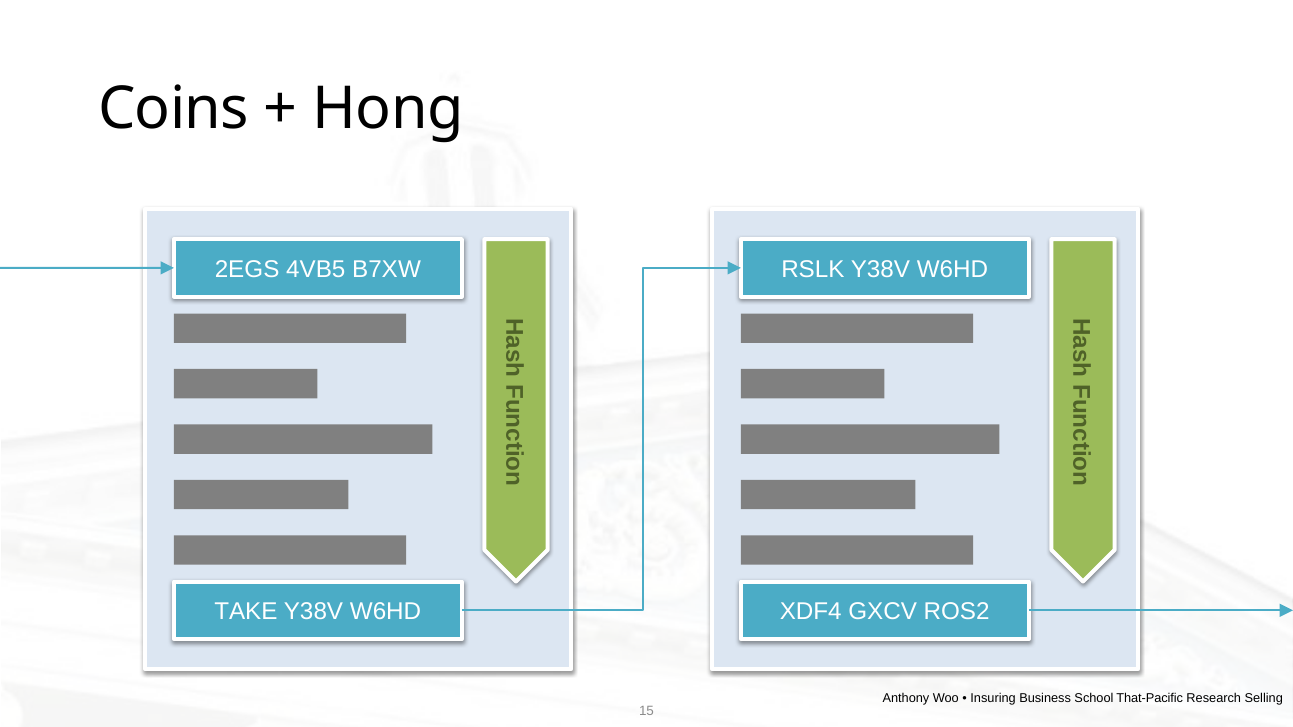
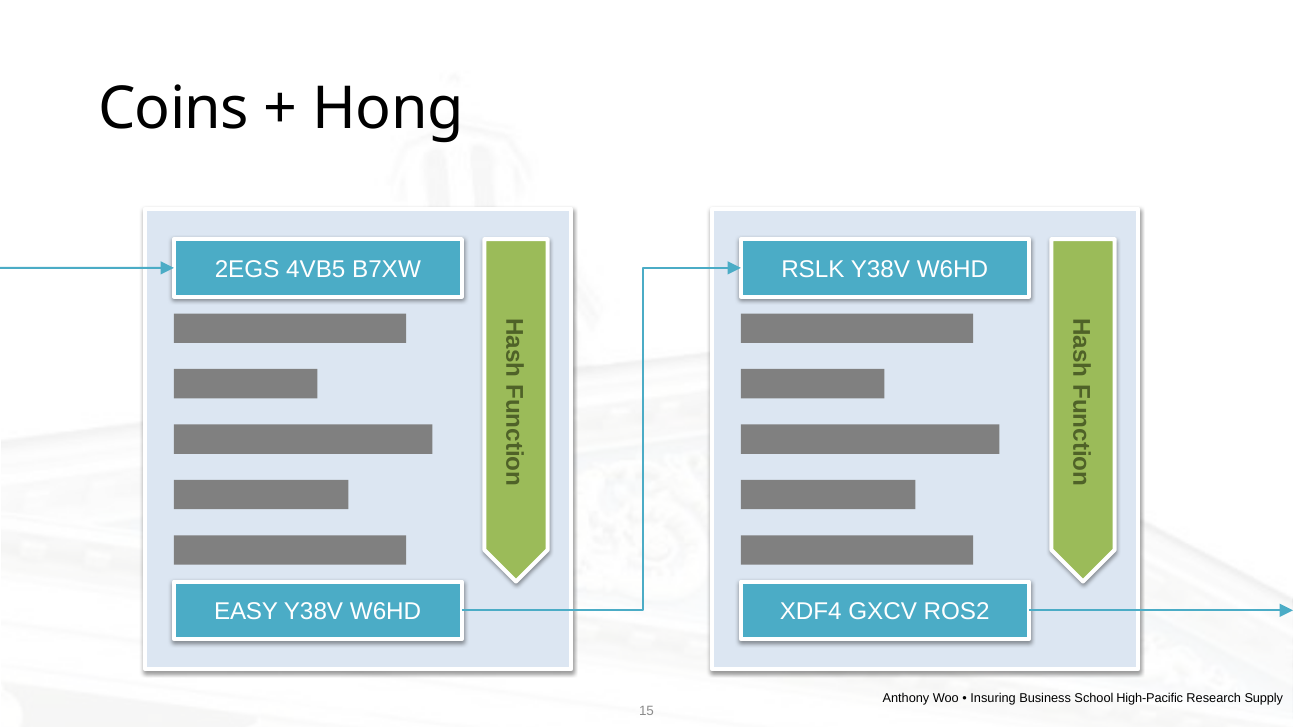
TAKE: TAKE -> EASY (246, 612)
That-Pacific: That-Pacific -> High-Pacific (1150, 698)
Selling: Selling -> Supply (1264, 698)
